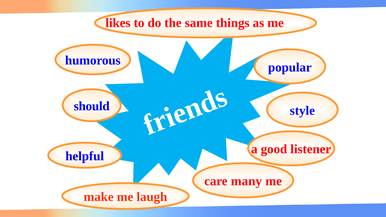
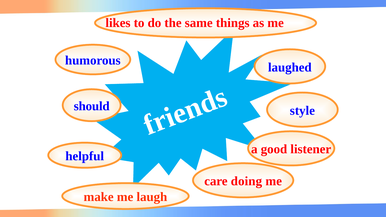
popular: popular -> laughed (290, 67)
many: many -> doing (246, 181)
